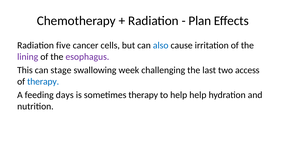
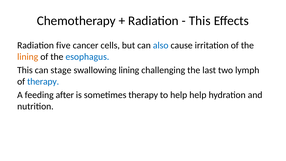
Plan: Plan -> This (200, 21)
lining colour: purple -> orange (28, 57)
esophagus colour: purple -> blue (87, 57)
swallowing week: week -> lining (129, 70)
access: access -> lymph (247, 70)
days: days -> after (65, 95)
